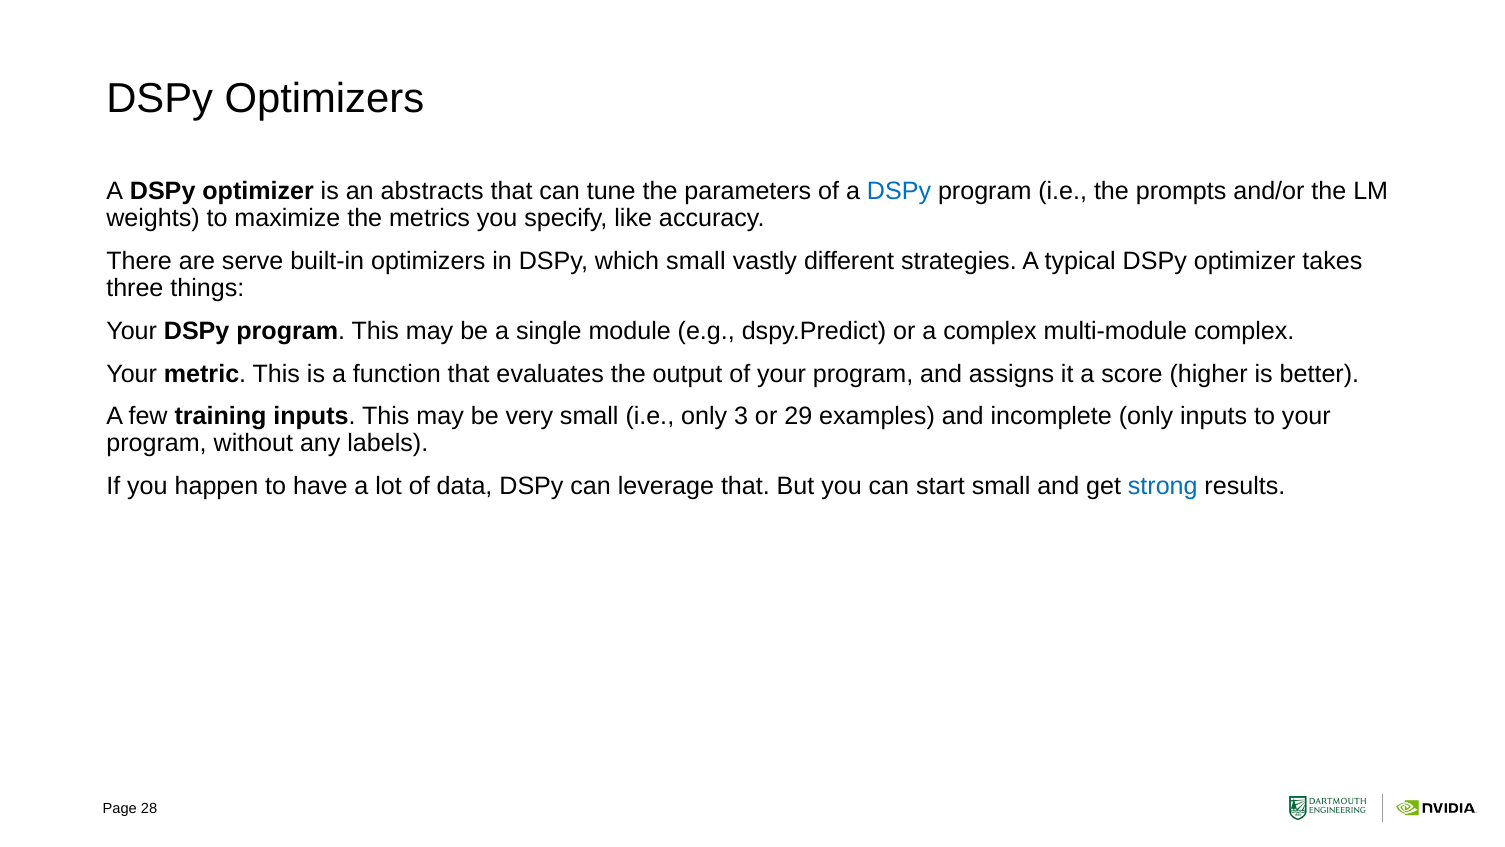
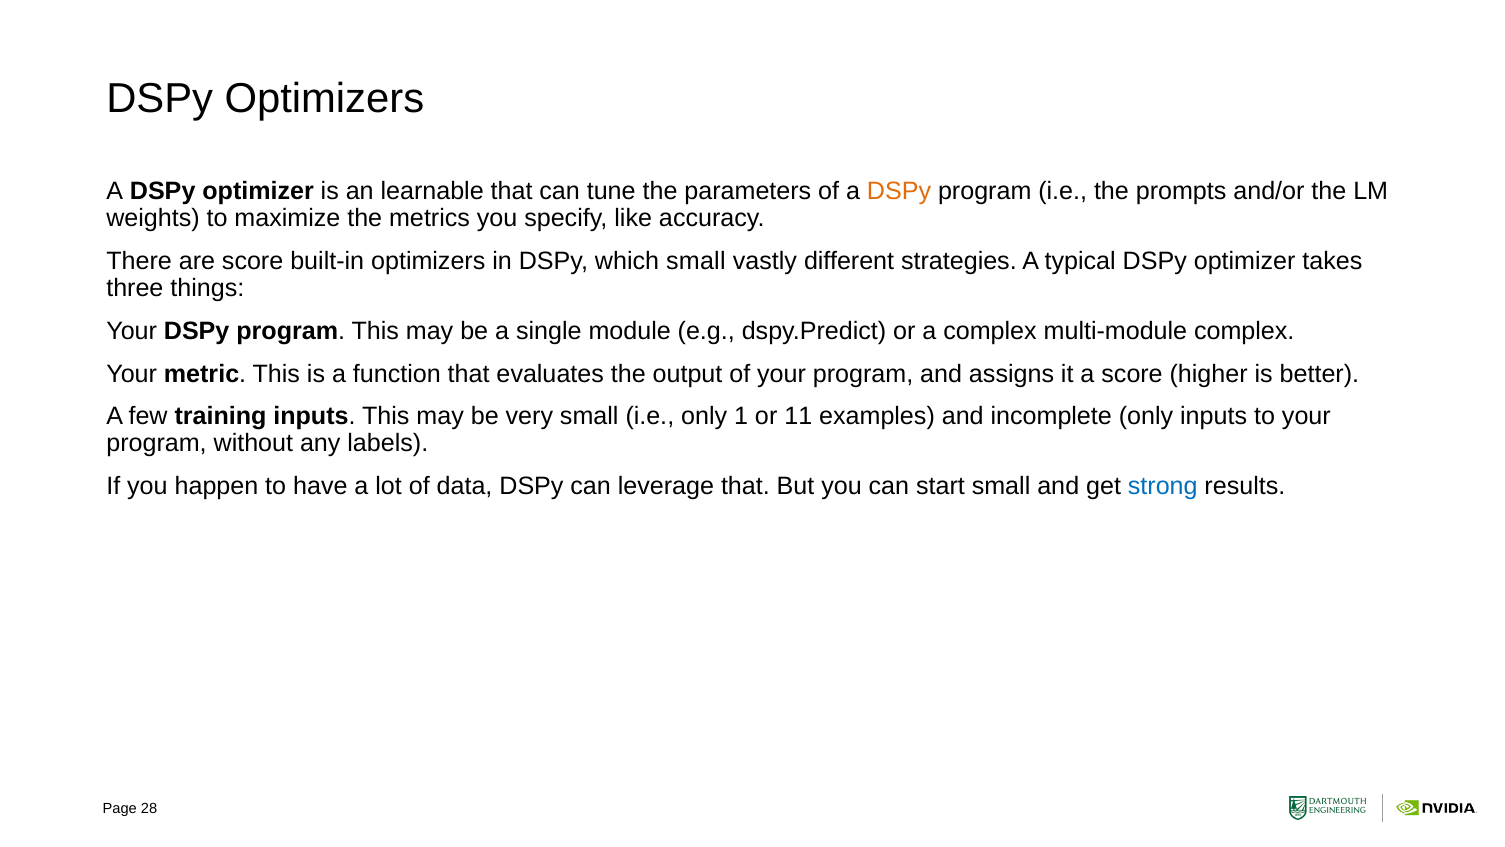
abstracts: abstracts -> learnable (432, 191)
DSPy colour: blue -> orange (899, 191)
are serve: serve -> score (253, 261)
3: 3 -> 1 (741, 416)
29: 29 -> 11 (798, 416)
